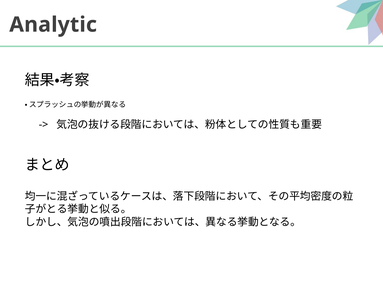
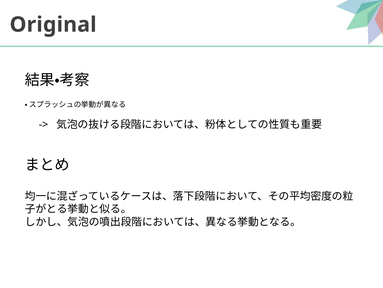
Analytic: Analytic -> Original (53, 25)
